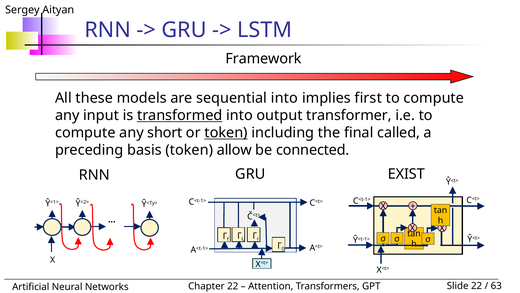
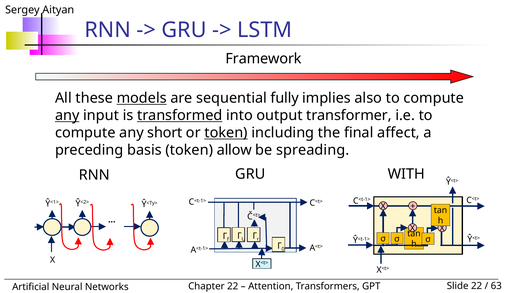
models underline: none -> present (142, 98)
sequential into: into -> fully (285, 98)
first: first -> also (368, 98)
any underline: none -> present (67, 115)
called: called -> affect (399, 133)
connected: connected -> spreading (313, 150)
EXIST: EXIST -> WITH (406, 174)
